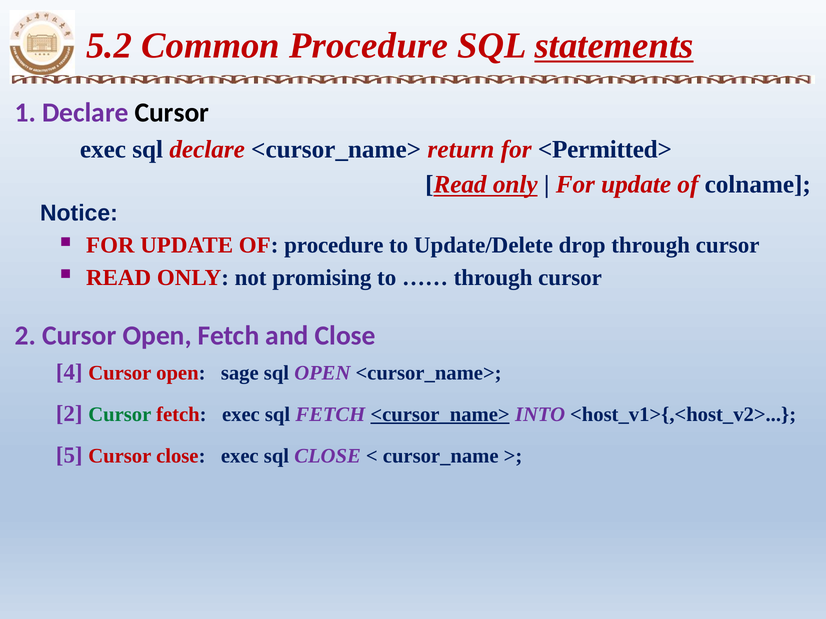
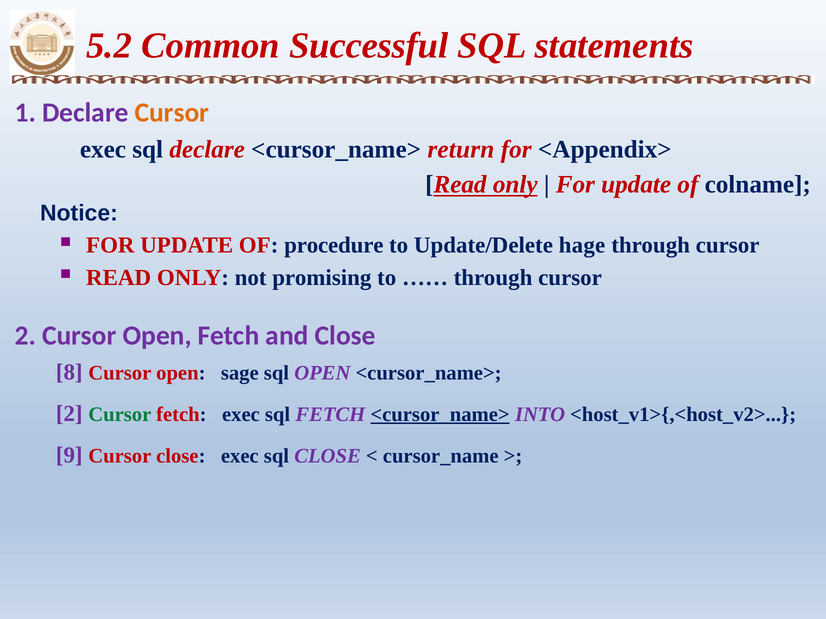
Common Procedure: Procedure -> Successful (369, 46)
statements underline: present -> none (614, 46)
Cursor colour: black -> orange (172, 113)
<Permitted>: <Permitted> -> <Appendix> (605, 149)
drop: drop -> hage (582, 246)
4: 4 -> 8 (69, 373)
5: 5 -> 9 (69, 455)
